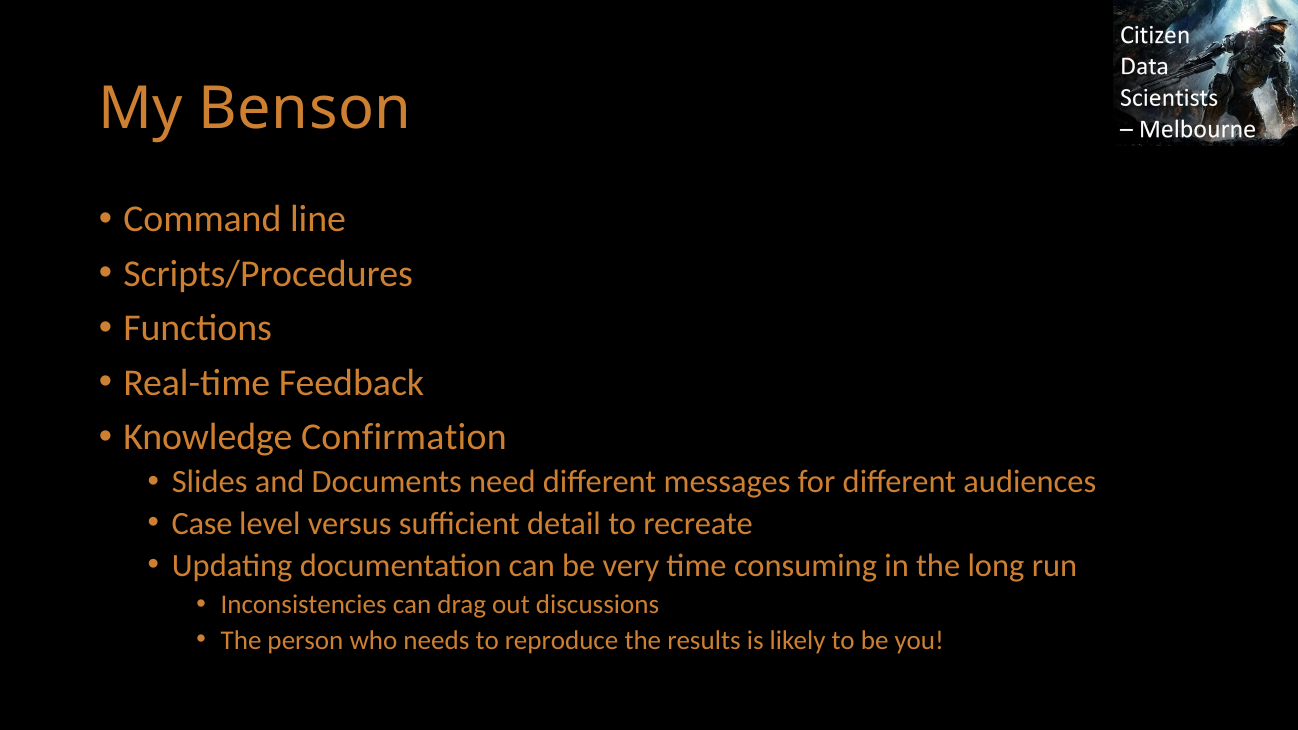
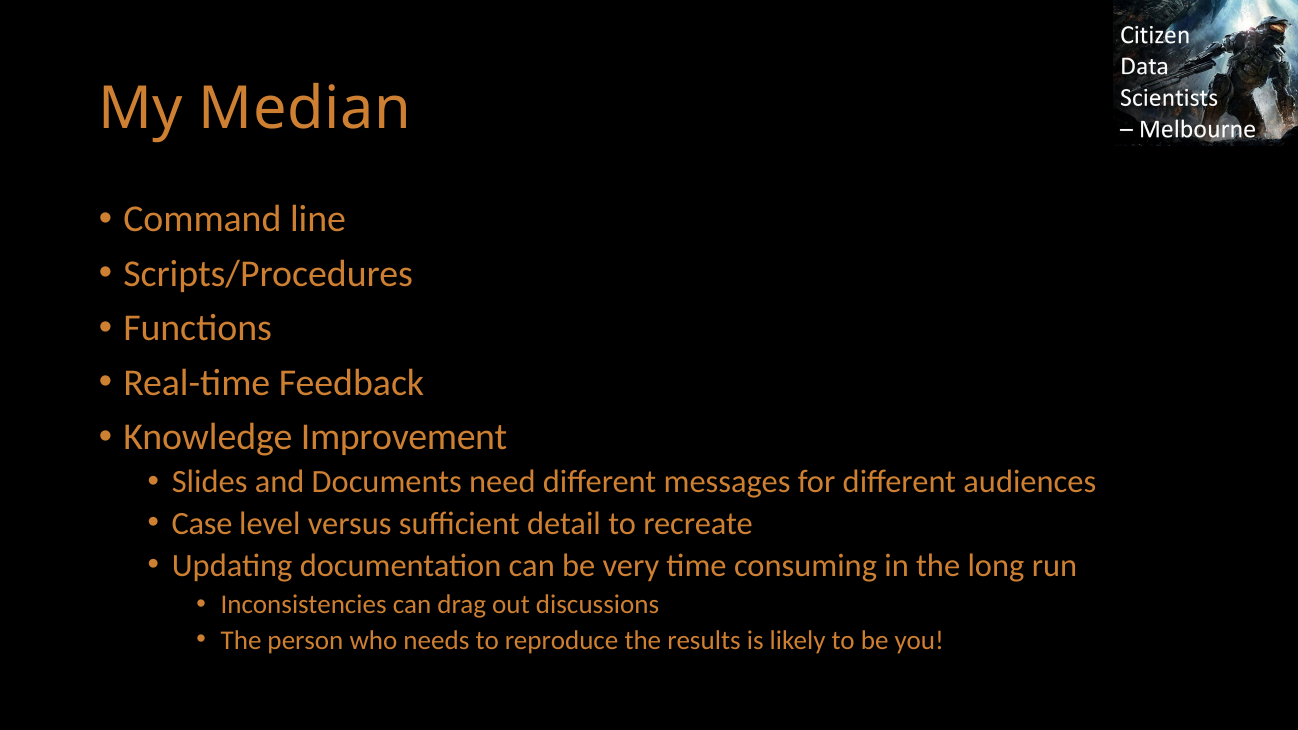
Benson: Benson -> Median (305, 109)
Confirmation: Confirmation -> Improvement (404, 437)
